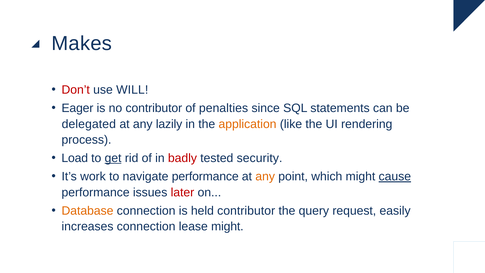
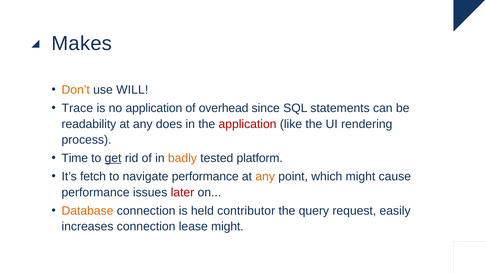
Don’t colour: red -> orange (76, 90)
Eager: Eager -> Trace (77, 108)
no contributor: contributor -> application (154, 108)
penalties: penalties -> overhead (224, 108)
delegated: delegated -> readability (89, 124)
lazily: lazily -> does (169, 124)
application colour: orange -> red (248, 124)
Load: Load -> Time (75, 158)
badly colour: red -> orange (182, 158)
security: security -> platform (260, 158)
work: work -> fetch (93, 176)
cause underline: present -> none (395, 176)
